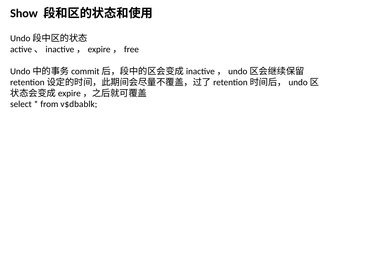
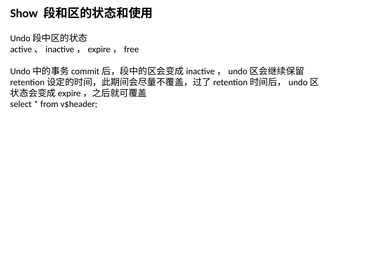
v$dbablk: v$dbablk -> v$header (79, 104)
